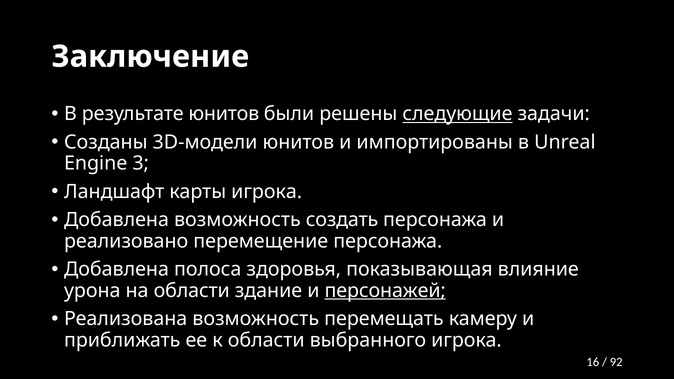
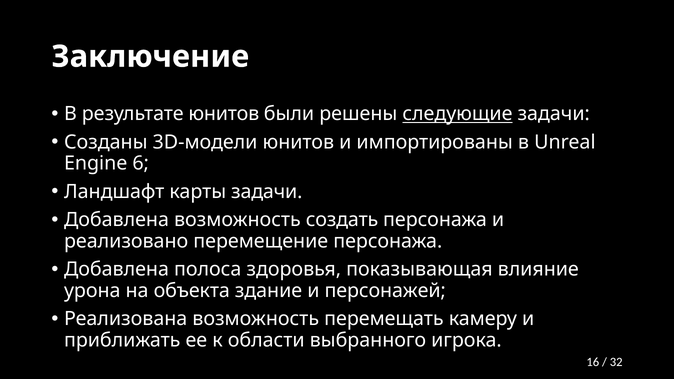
3: 3 -> 6 (141, 163)
карты игрока: игрока -> задачи (267, 192)
на области: области -> объекта (192, 291)
персонажей underline: present -> none (385, 291)
92: 92 -> 32 (616, 362)
